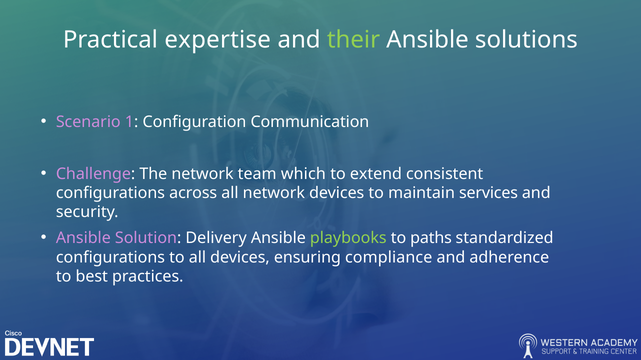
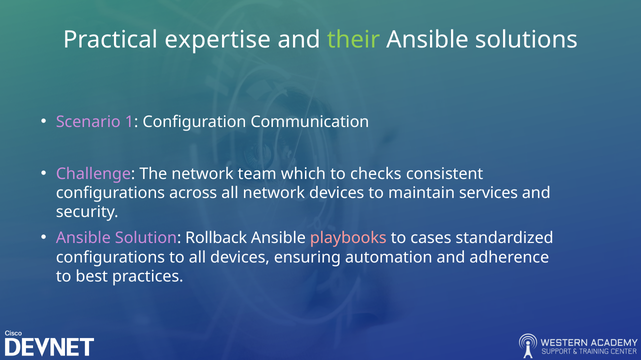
extend: extend -> checks (376, 174)
Delivery: Delivery -> Rollback (216, 238)
playbooks colour: light green -> pink (348, 238)
paths: paths -> cases (431, 238)
compliance: compliance -> automation (389, 258)
